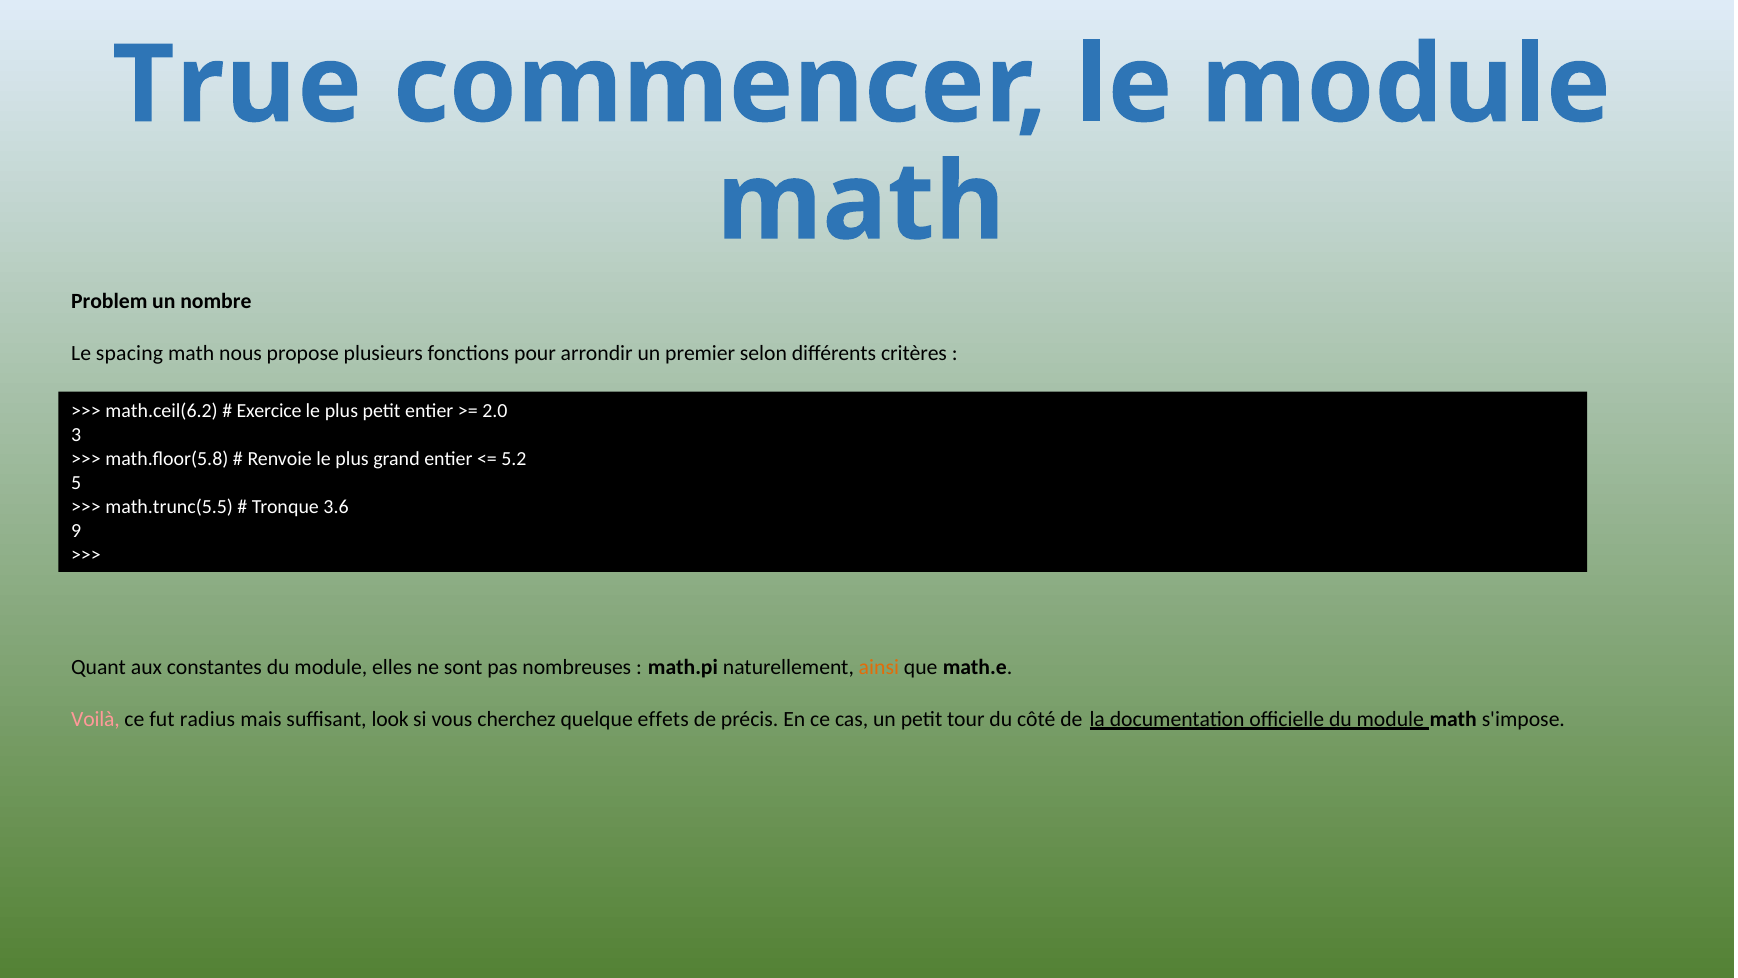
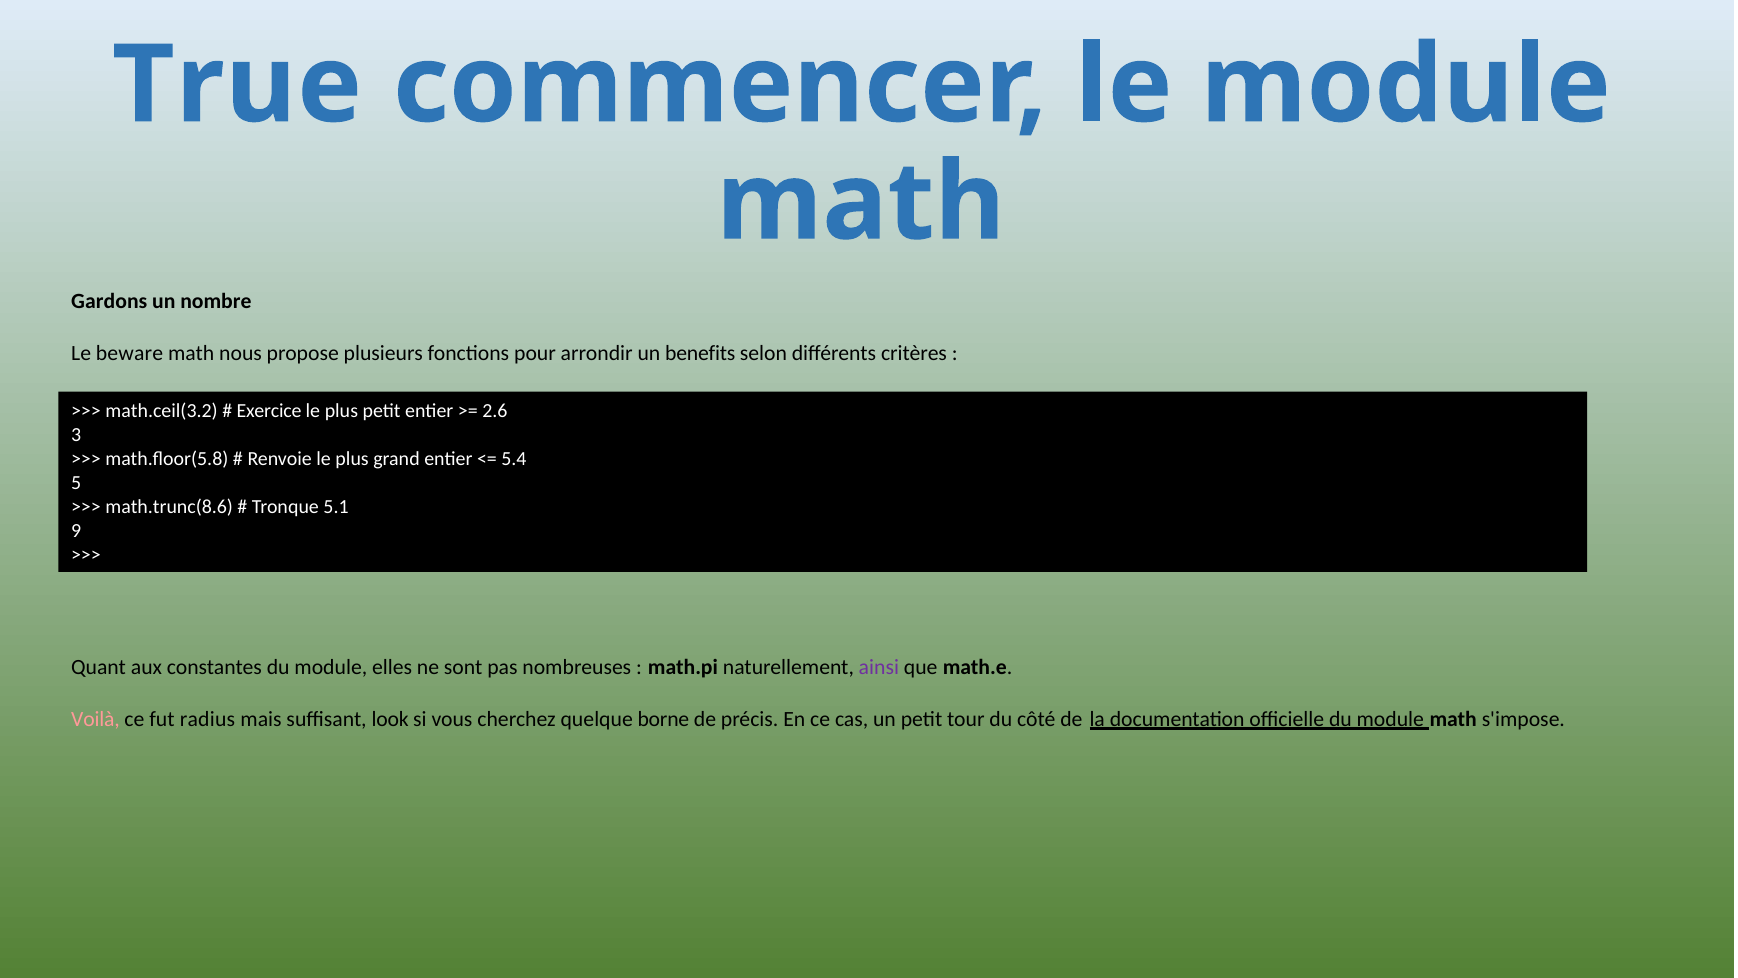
Problem: Problem -> Gardons (109, 301)
spacing: spacing -> beware (130, 353)
premier: premier -> benefits (700, 353)
math.ceil(6.2: math.ceil(6.2 -> math.ceil(3.2 (162, 411)
2.0: 2.0 -> 2.6 (495, 411)
5.2: 5.2 -> 5.4 (514, 459)
math.trunc(5.5: math.trunc(5.5 -> math.trunc(8.6 (169, 507)
3.6: 3.6 -> 5.1 (336, 507)
ainsi colour: orange -> purple (879, 667)
effets: effets -> borne (663, 719)
